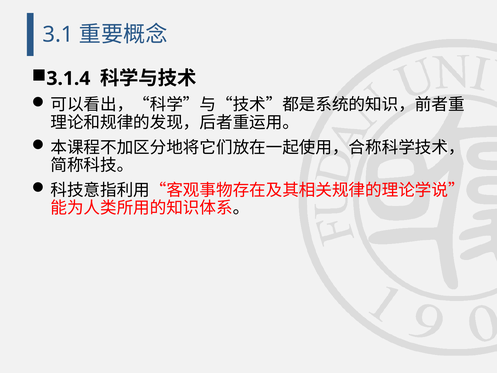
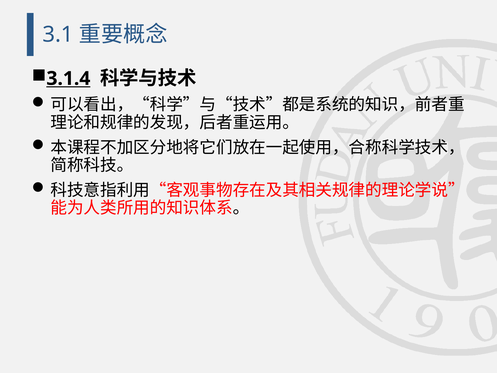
3.1.4 underline: none -> present (68, 78)
